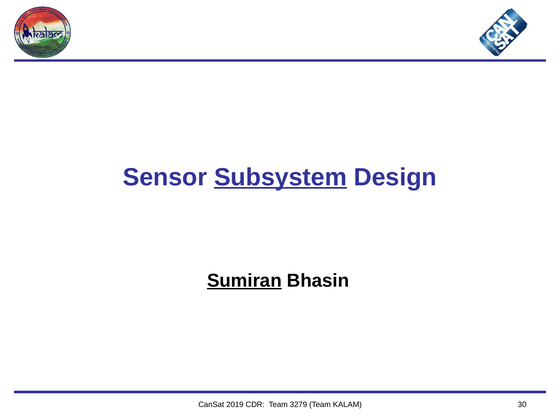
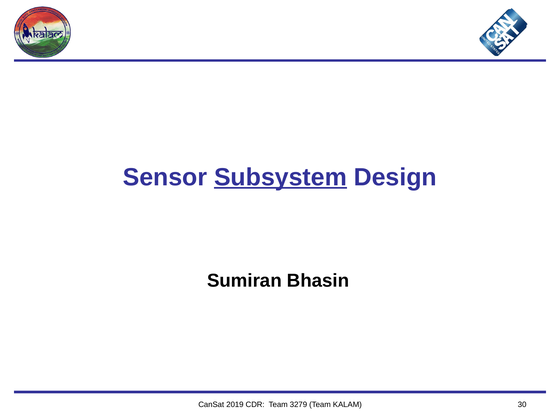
Sumiran underline: present -> none (244, 281)
